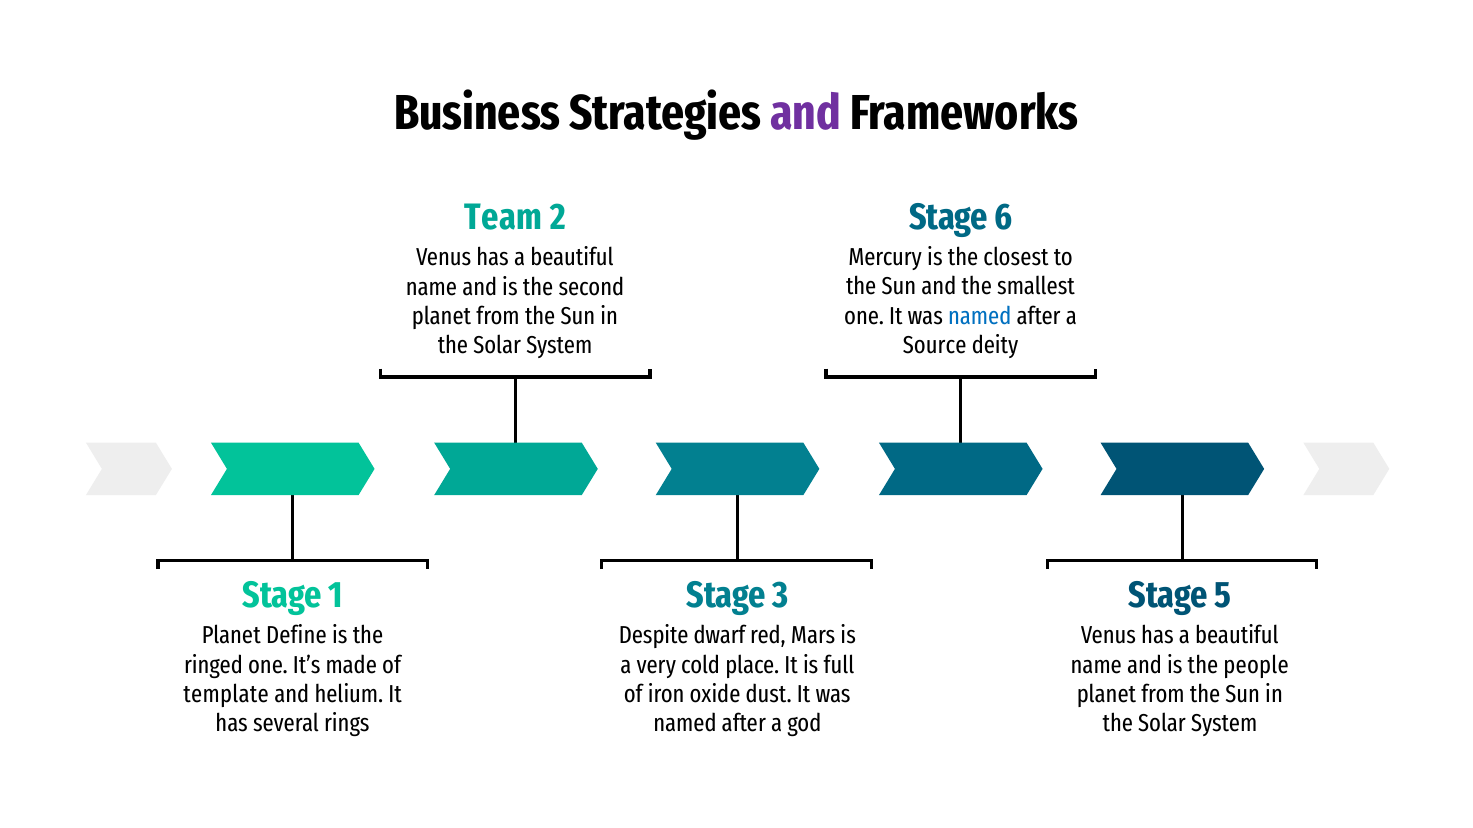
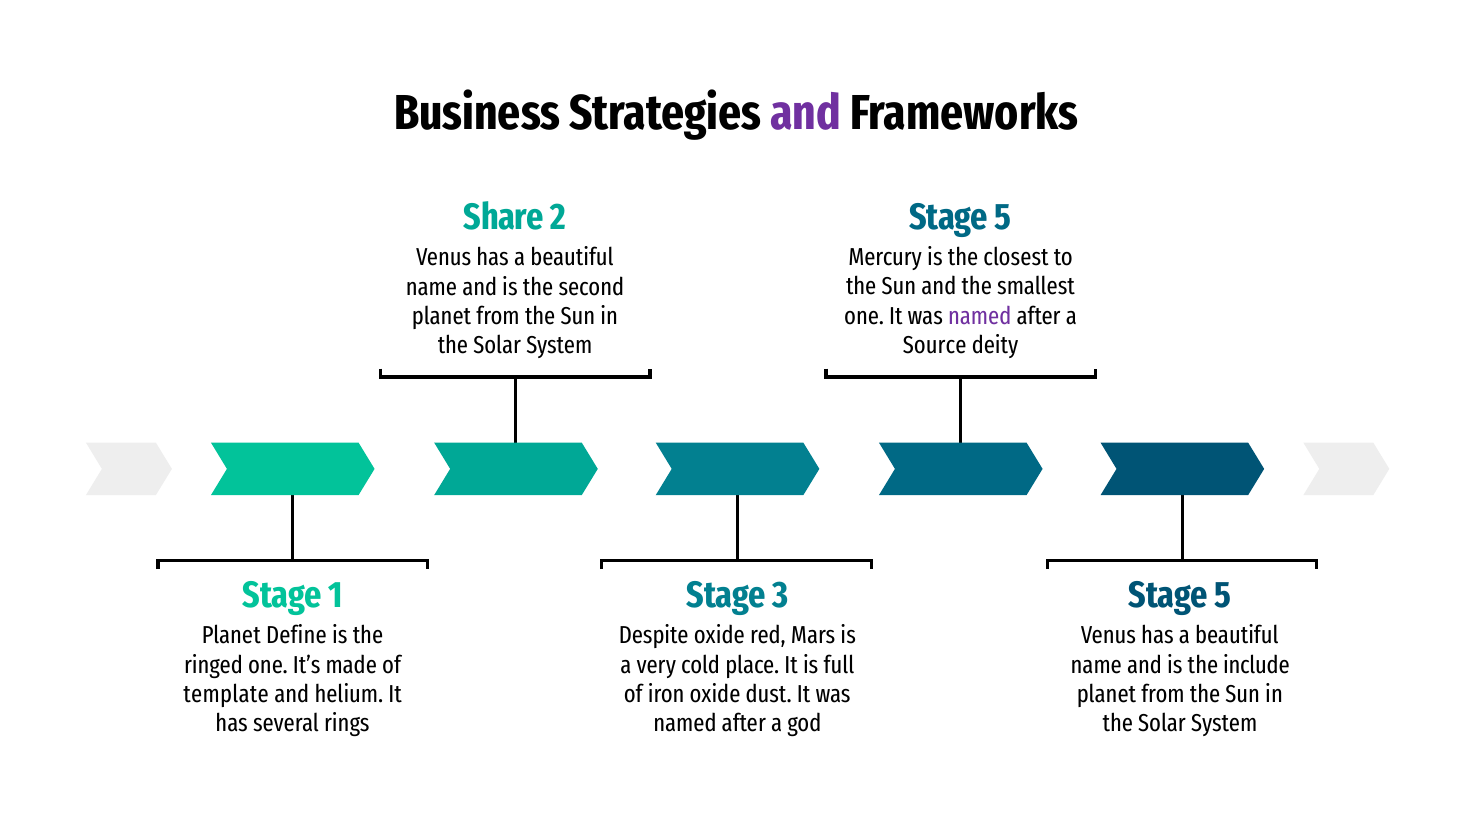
Team: Team -> Share (504, 218)
6: 6 -> 5 (1003, 218)
named colour: blue -> purple (980, 317)
Despite dwarf: dwarf -> oxide (719, 636)
people: people -> include (1256, 665)
